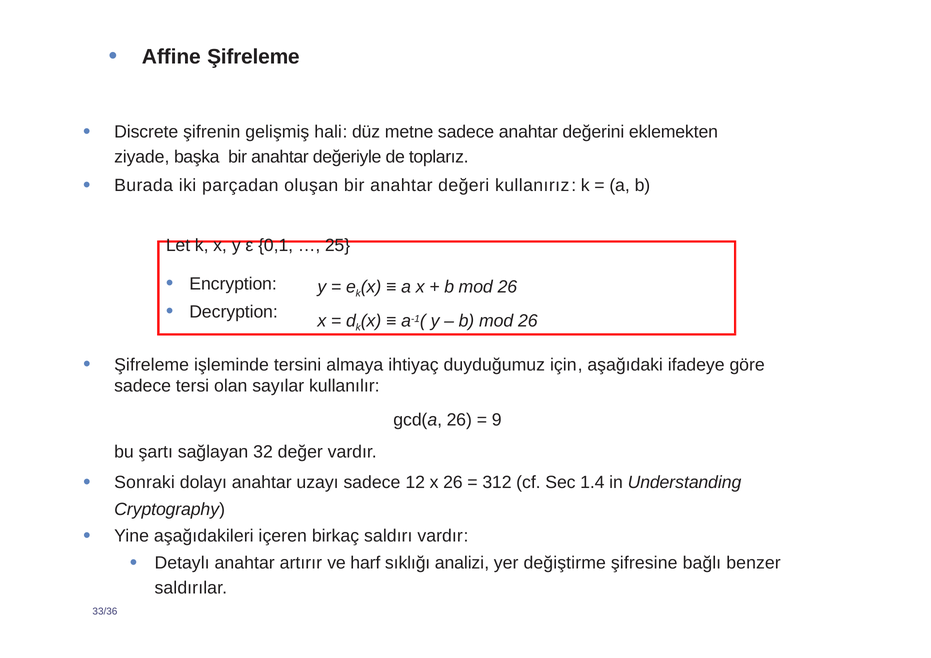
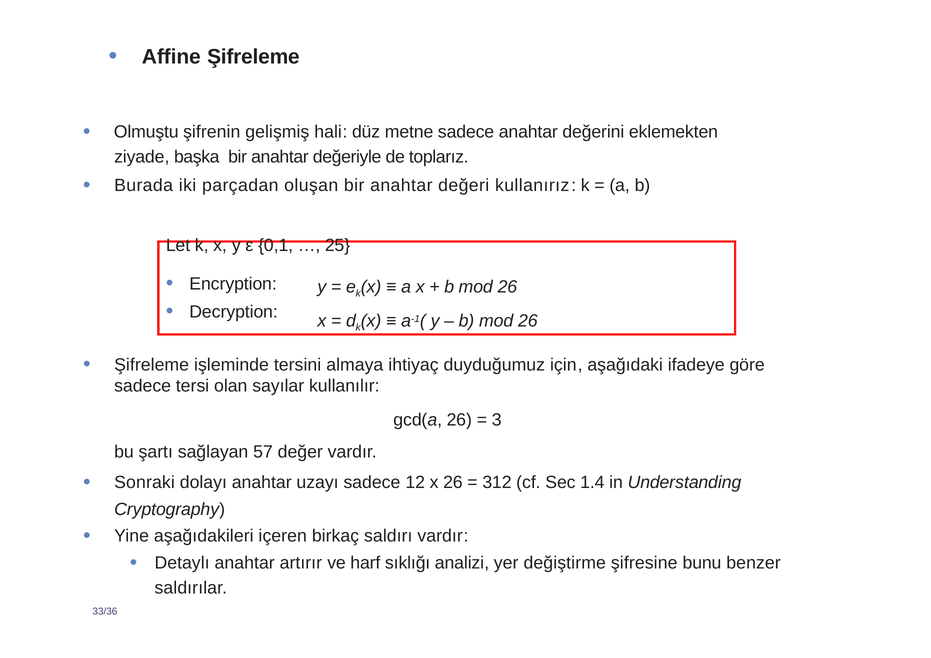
Discrete: Discrete -> Olmuştu (146, 132)
9: 9 -> 3 (497, 420)
32: 32 -> 57 (263, 452)
bağlı: bağlı -> bunu (702, 563)
